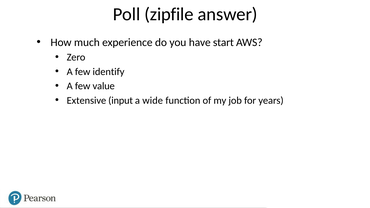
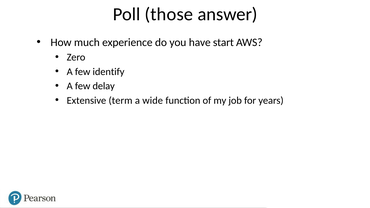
zipfile: zipfile -> those (169, 14)
value: value -> delay (104, 86)
input: input -> term (121, 100)
